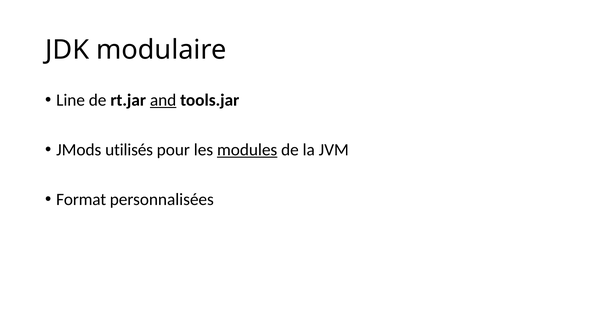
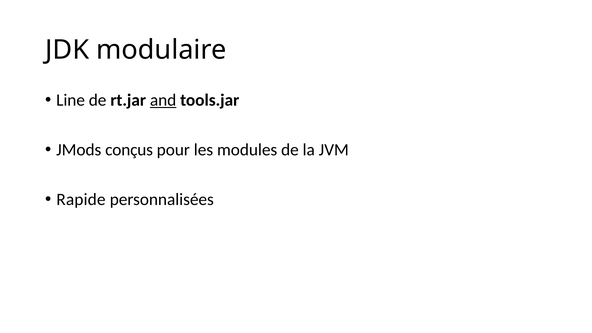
utilisés: utilisés -> conçus (129, 150)
modules underline: present -> none (247, 150)
Format: Format -> Rapide (81, 199)
